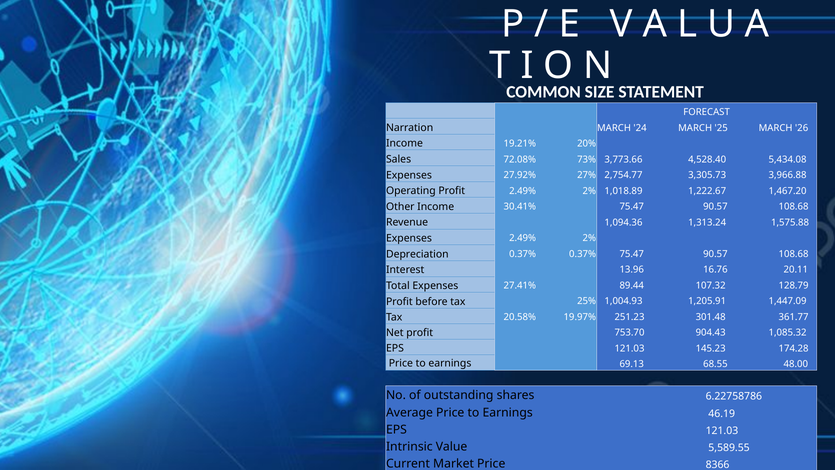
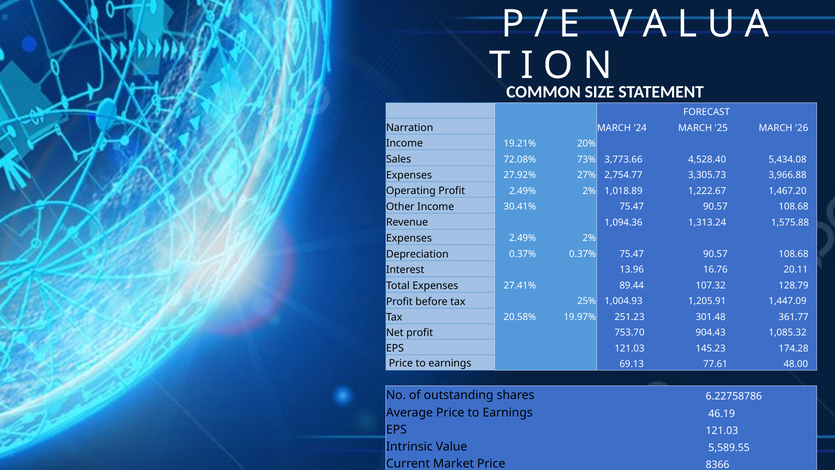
68.55: 68.55 -> 77.61 (715, 364)
